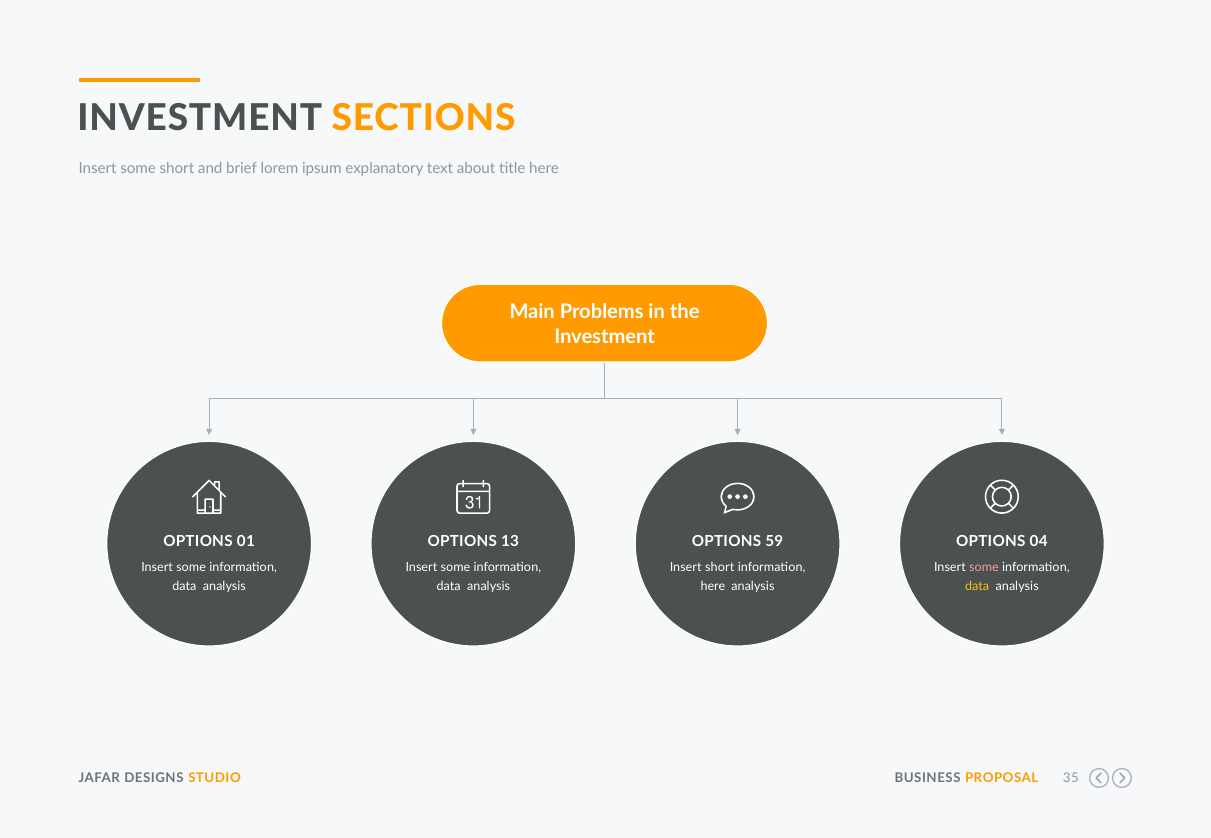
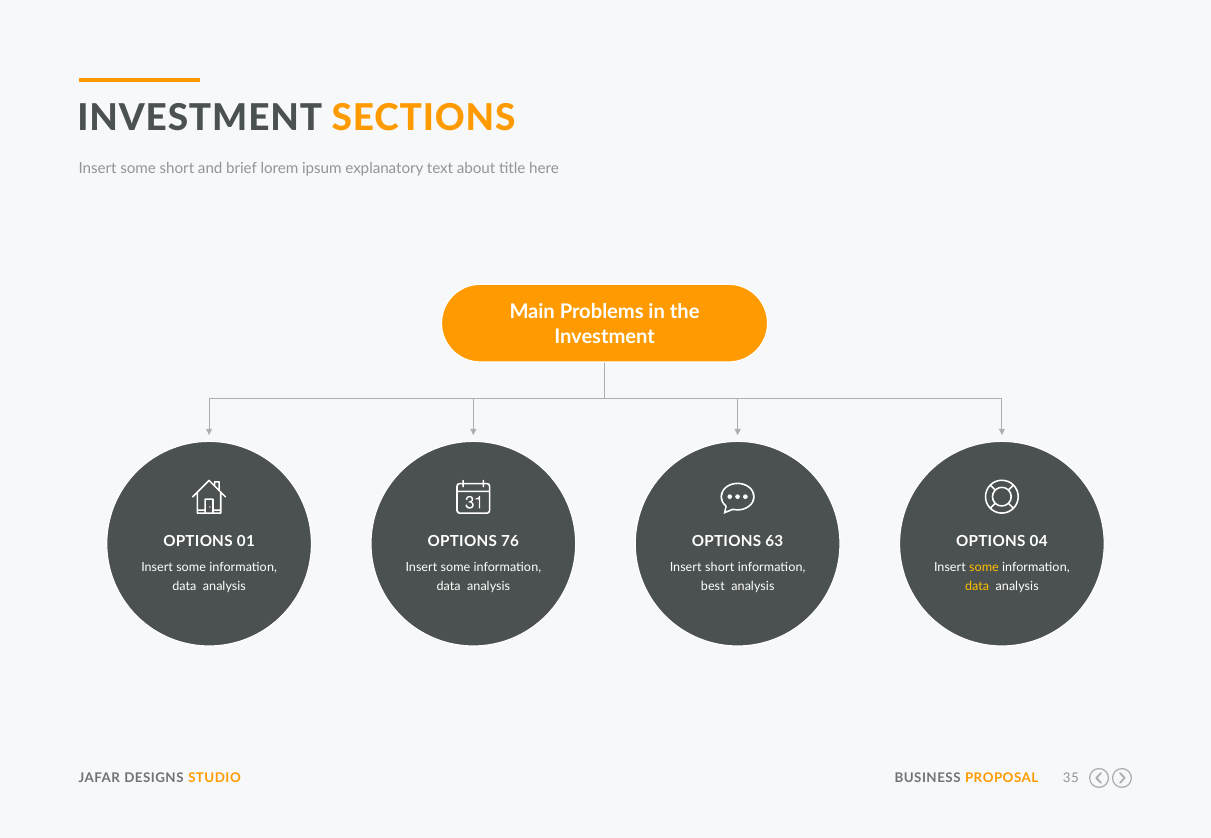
13: 13 -> 76 (510, 542)
59: 59 -> 63 (774, 542)
some colour: pink -> yellow (984, 568)
here: here -> best (713, 586)
